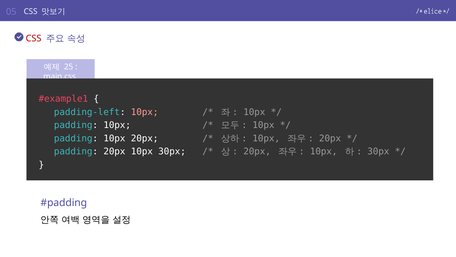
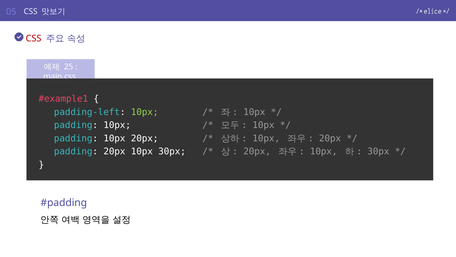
10px colour: pink -> light green (145, 112)
